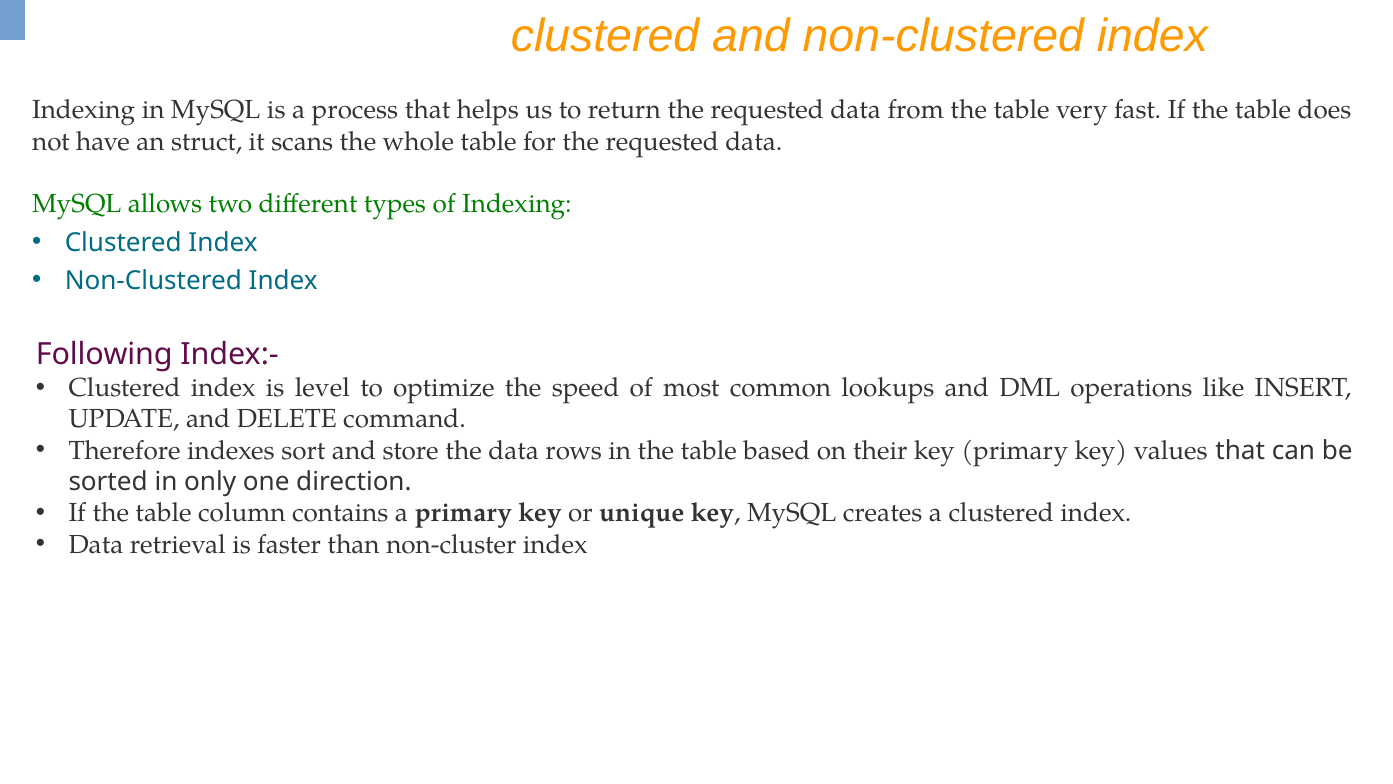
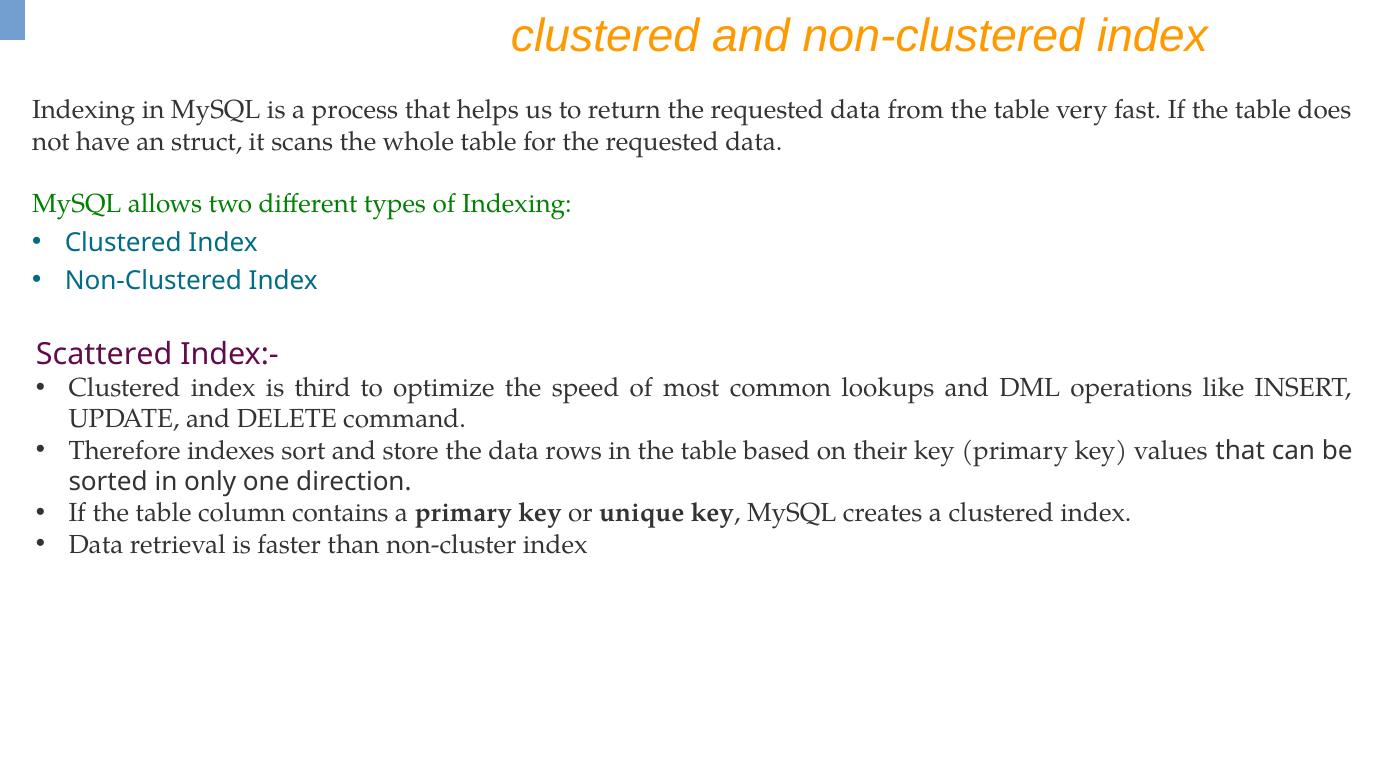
Following: Following -> Scattered (104, 354)
level: level -> third (323, 388)
